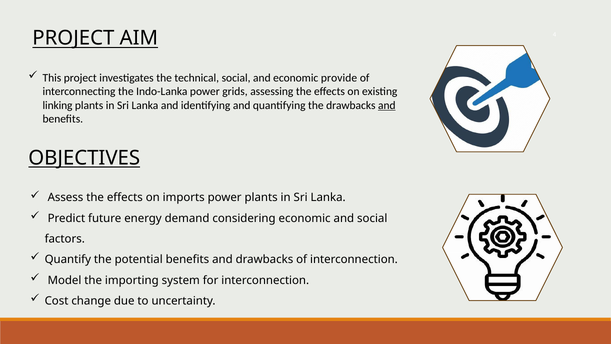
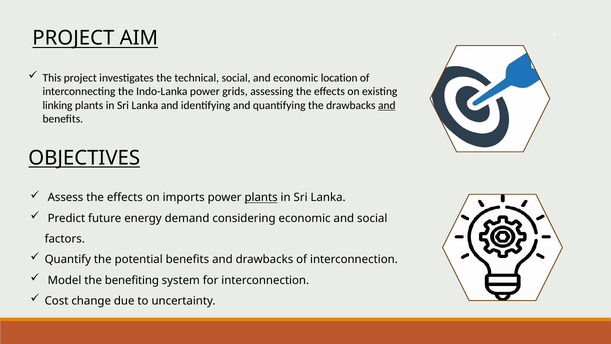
provide: provide -> location (339, 78)
plants underline: none -> present (261, 197)
importing: importing -> benefiting (132, 280)
